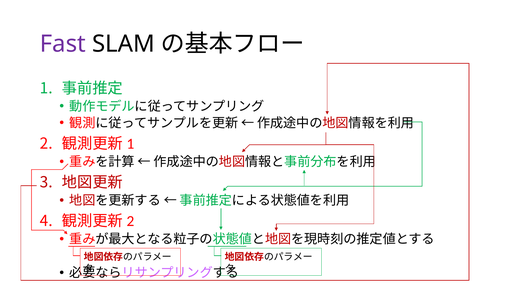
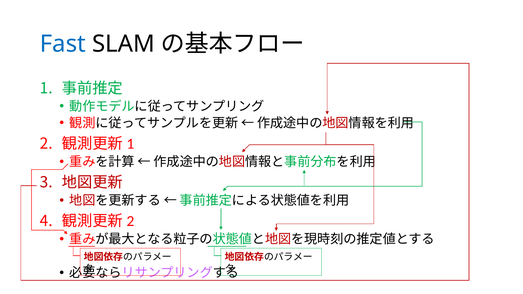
Fast colour: purple -> blue (63, 44)
